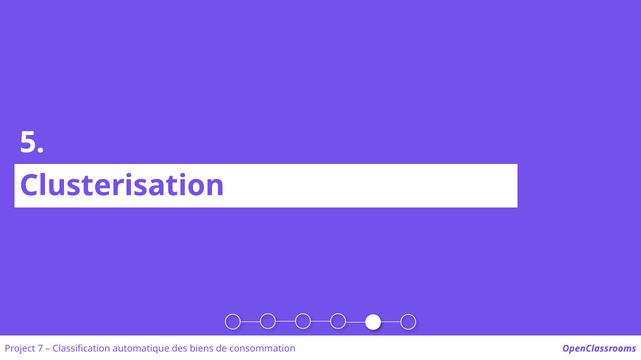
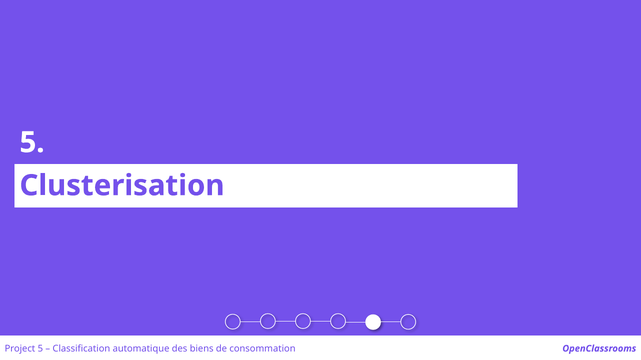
Project 7: 7 -> 5 (40, 349)
